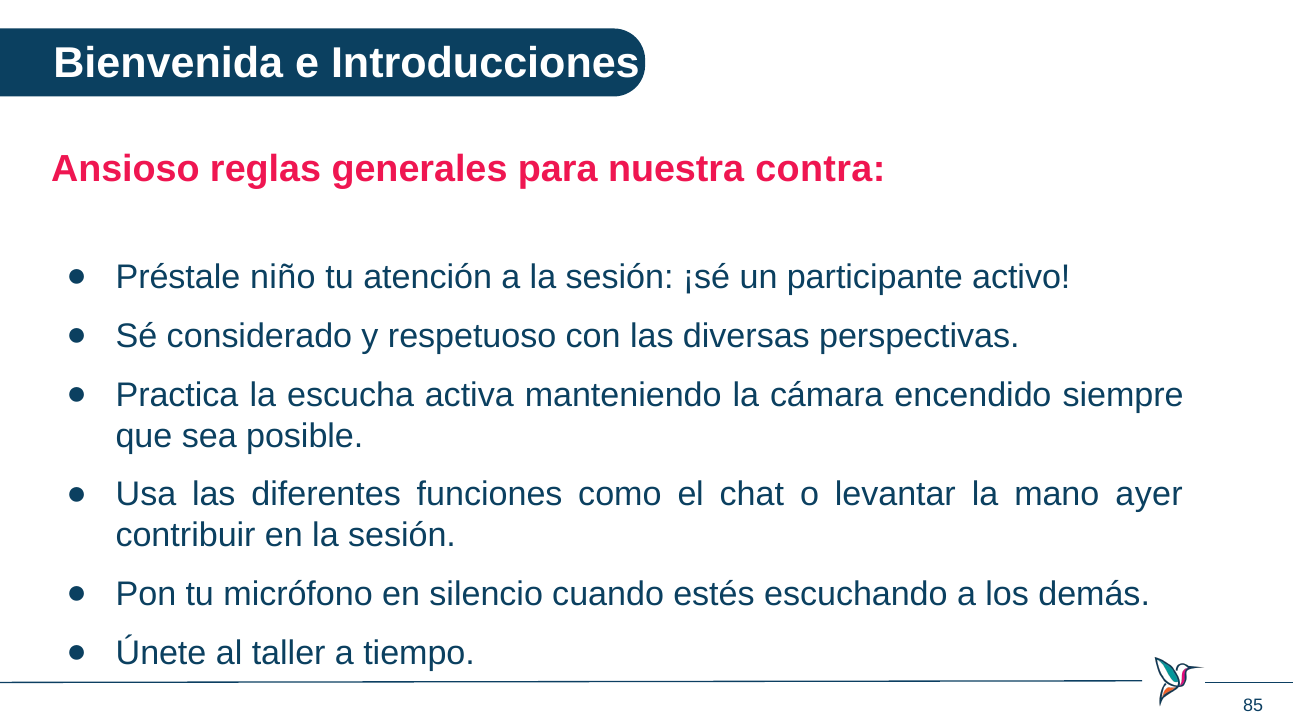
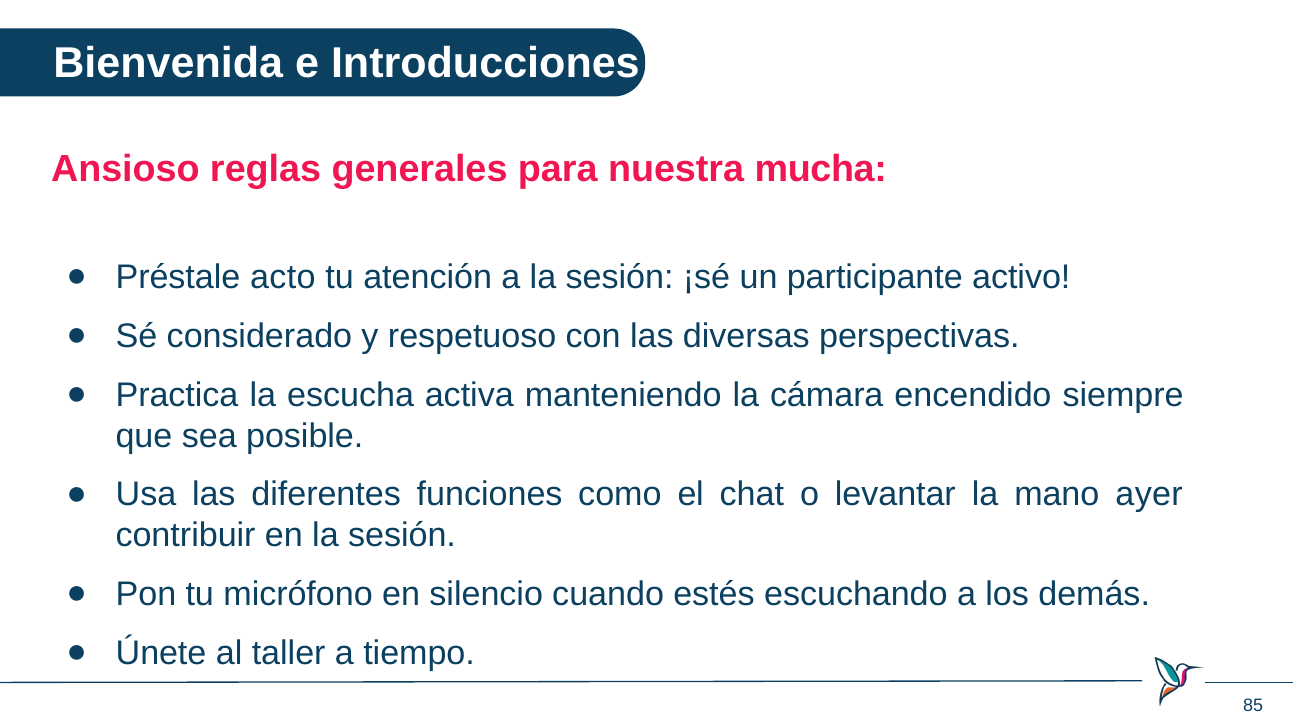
contra: contra -> mucha (821, 169)
niño: niño -> acto (283, 277)
